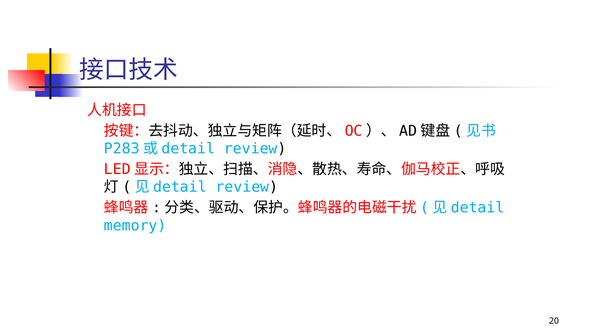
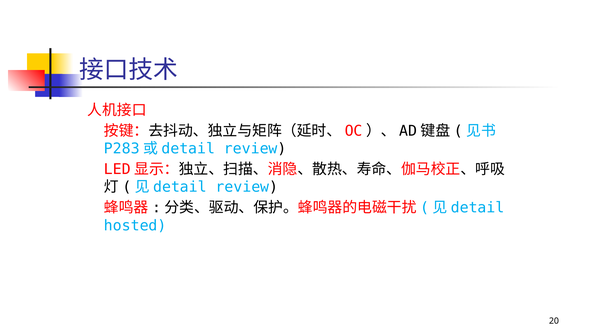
memory: memory -> hosted (135, 226)
